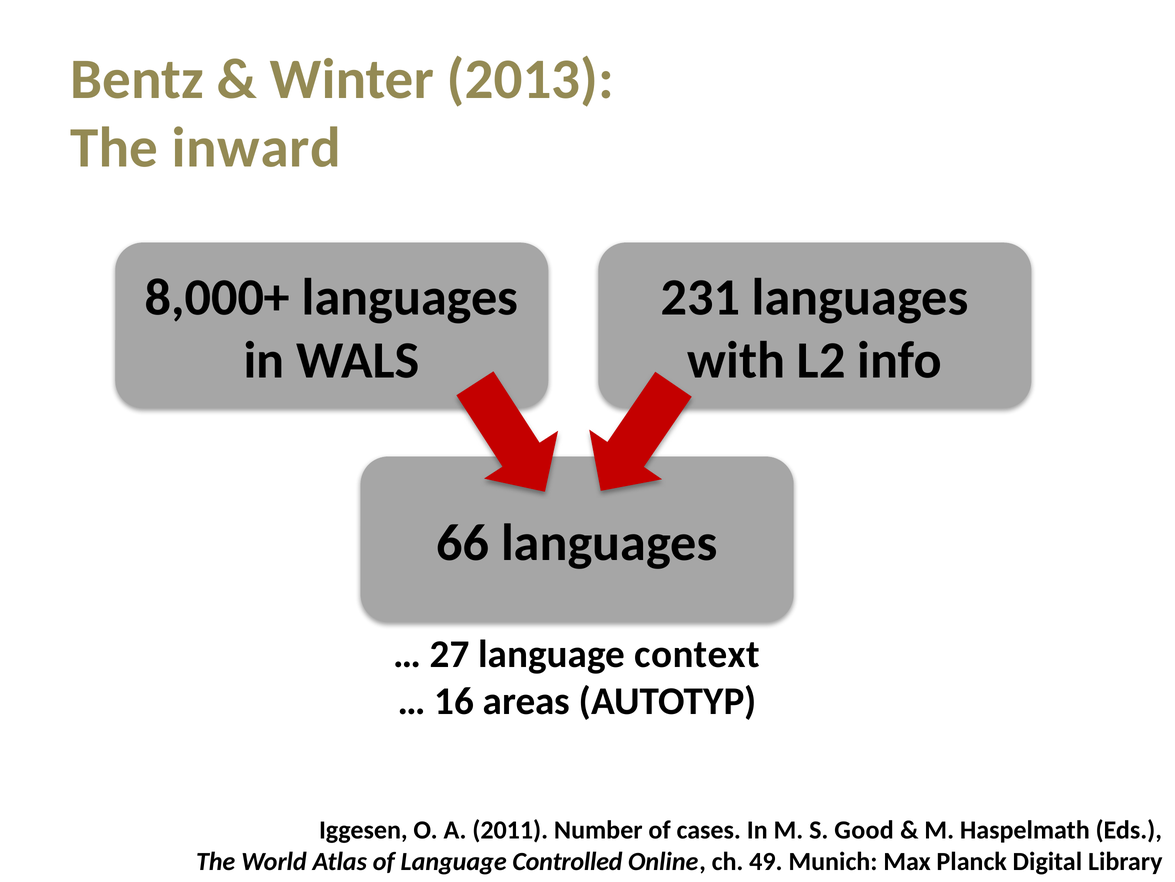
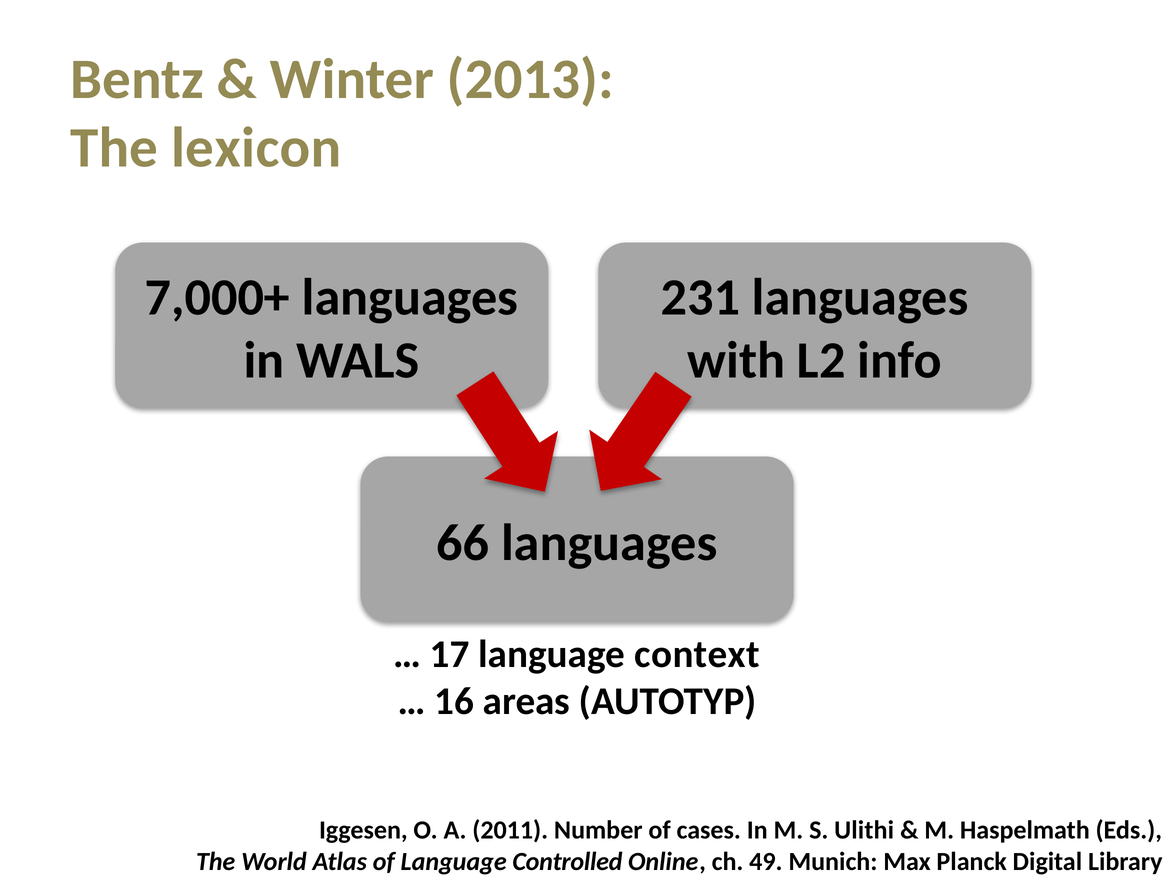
inward: inward -> lexicon (256, 148)
8,000+: 8,000+ -> 7,000+ (217, 297)
27: 27 -> 17 (450, 654)
Good: Good -> Ulithi (864, 829)
